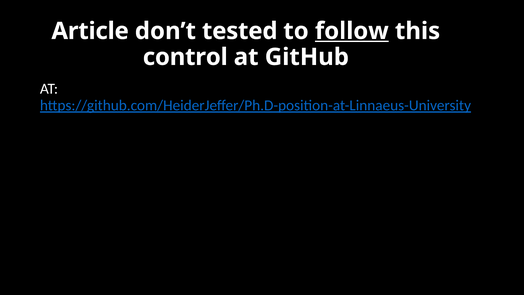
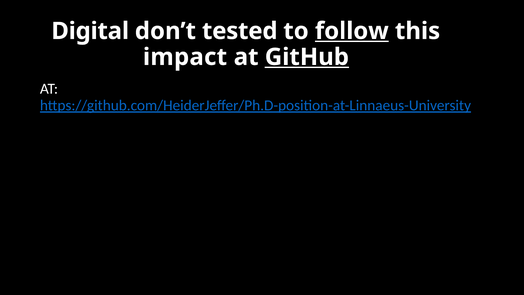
Article: Article -> Digital (90, 31)
control: control -> impact (185, 57)
GitHub underline: none -> present (307, 57)
